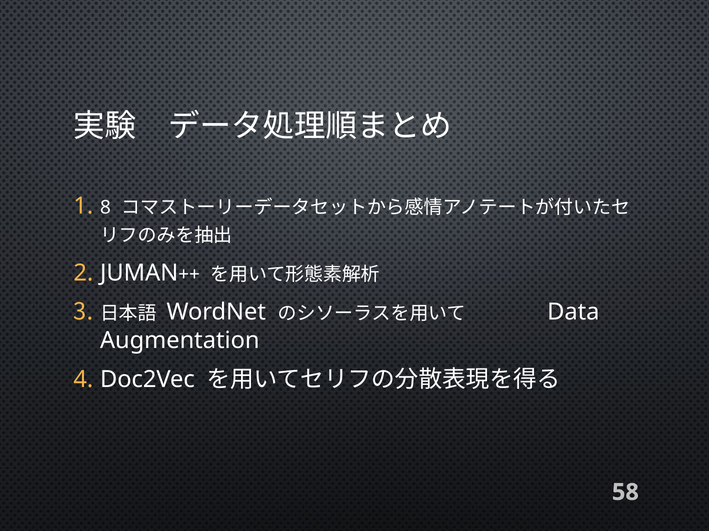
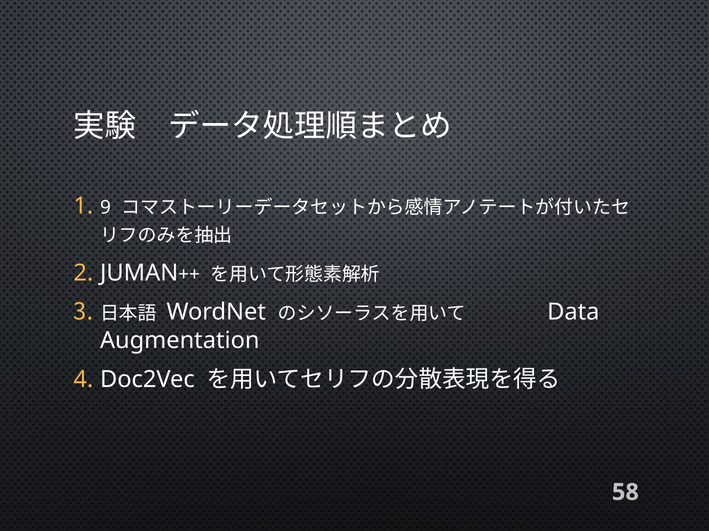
8: 8 -> 9 (105, 208)
